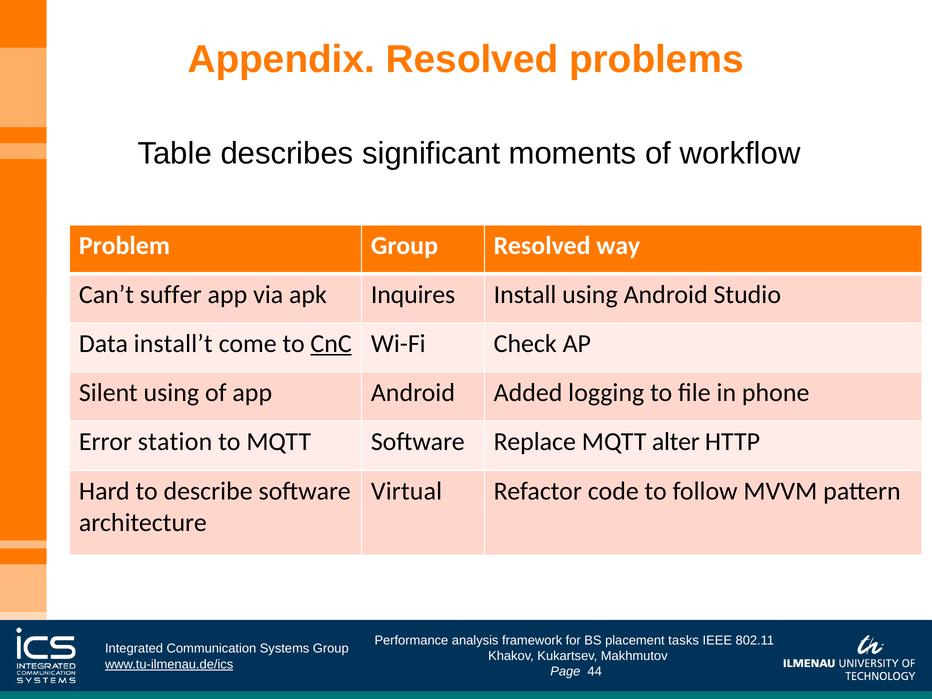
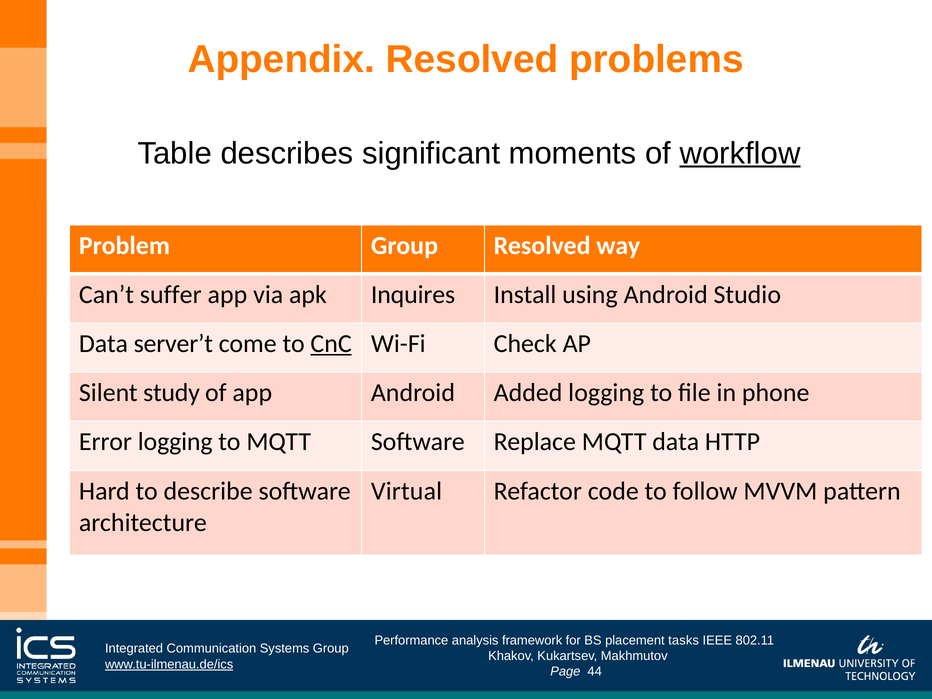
workflow underline: none -> present (740, 153)
install’t: install’t -> server’t (173, 344)
Silent using: using -> study (172, 393)
Error station: station -> logging (175, 442)
MQTT alter: alter -> data (676, 442)
